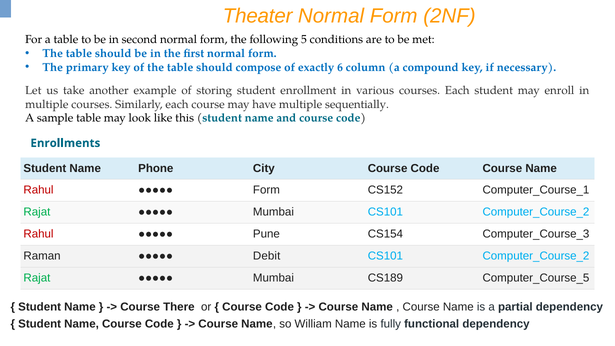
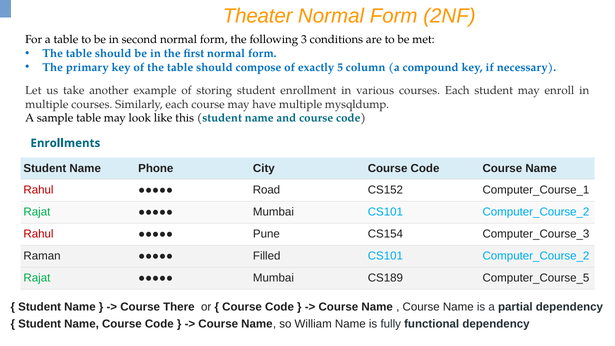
5: 5 -> 3 (304, 40)
6: 6 -> 5 (340, 67)
sequentially: sequentially -> mysqldump (357, 104)
Form: Form -> Road (266, 190)
Debit: Debit -> Filled (267, 256)
